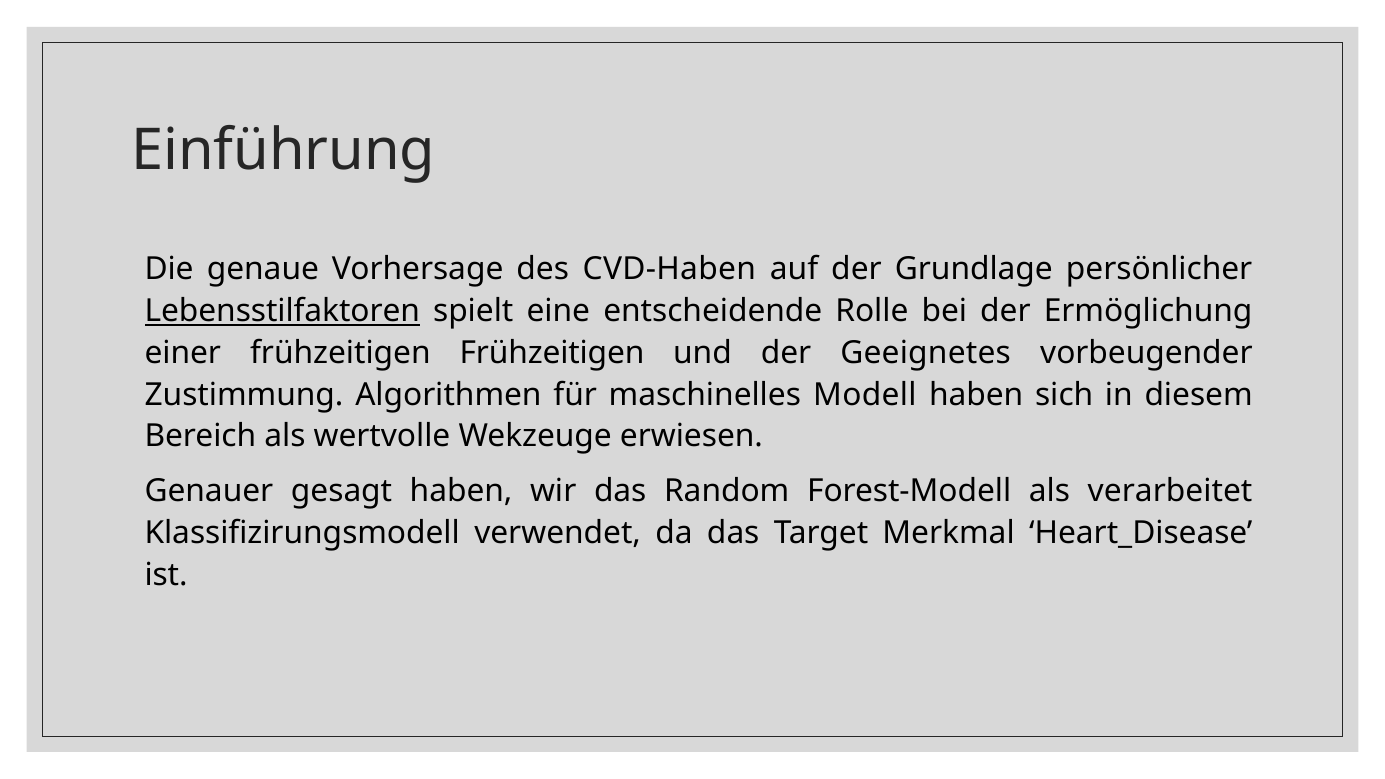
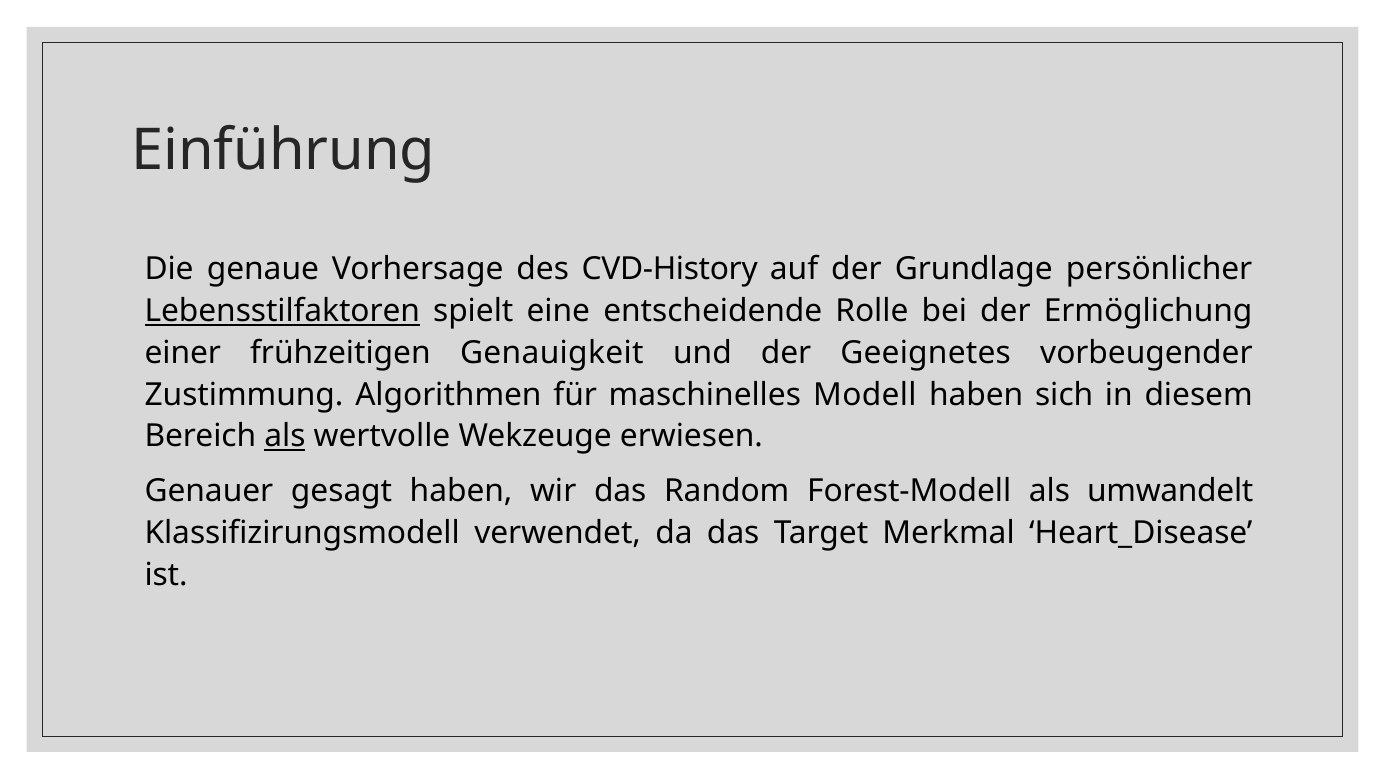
CVD-Haben: CVD-Haben -> CVD-History (670, 269)
frühzeitigen Frühzeitigen: Frühzeitigen -> Genauigkeit (552, 353)
als underline: none -> present (285, 436)
verarbeitet: verarbeitet -> umwandelt (1170, 491)
